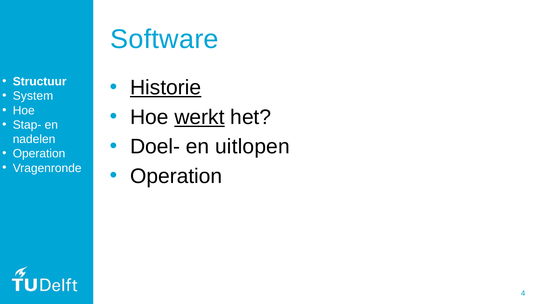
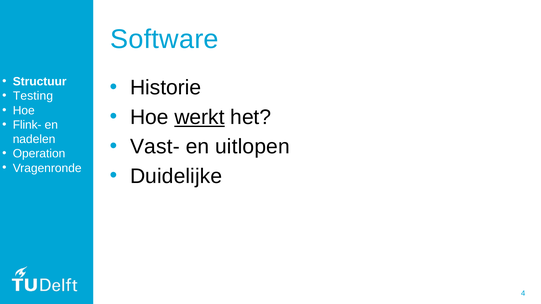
Historie underline: present -> none (166, 88)
System: System -> Testing (33, 96)
Stap-: Stap- -> Flink- (27, 125)
Doel-: Doel- -> Vast- (155, 147)
Operation: Operation -> Duidelijke (176, 176)
